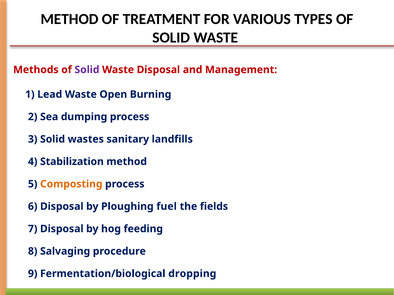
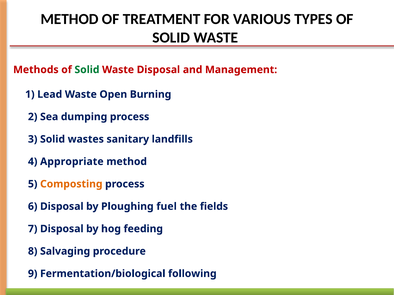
Solid colour: purple -> green (87, 70)
Stabilization: Stabilization -> Appropriate (72, 162)
dropping: dropping -> following (192, 274)
